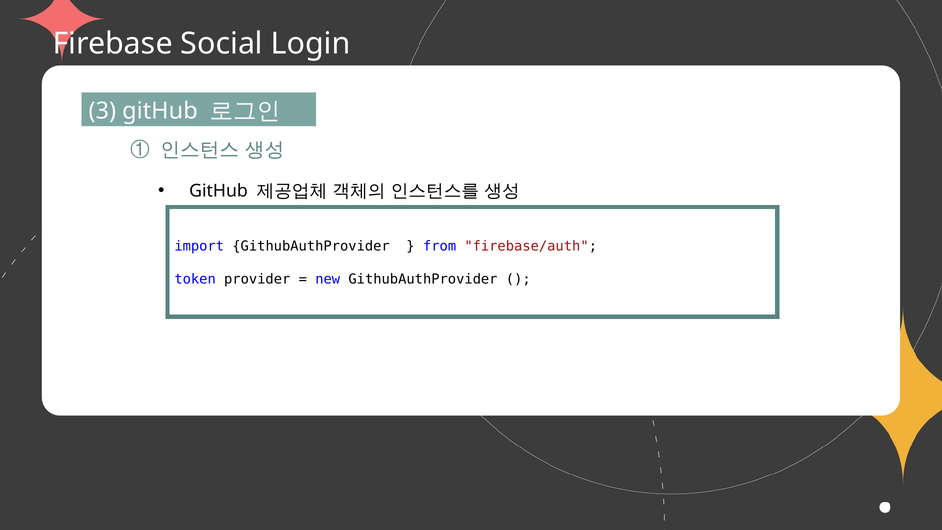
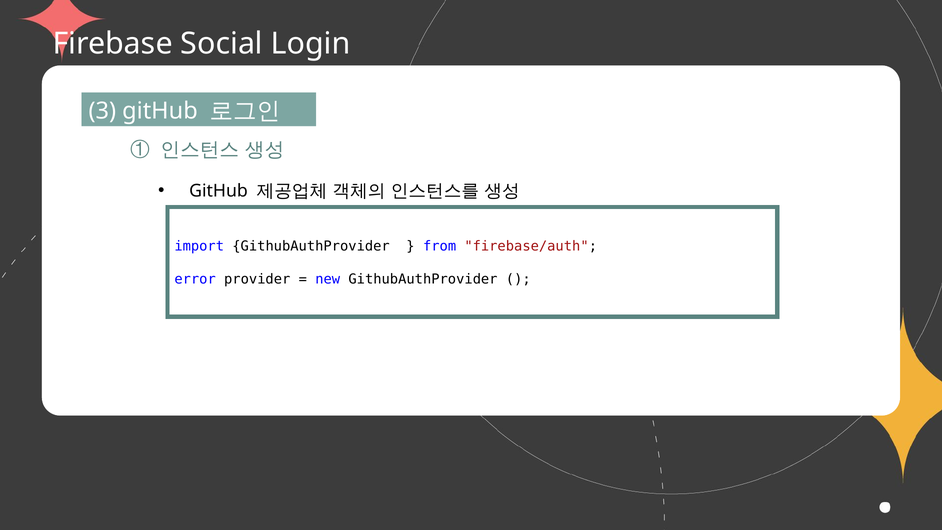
token: token -> error (195, 279)
